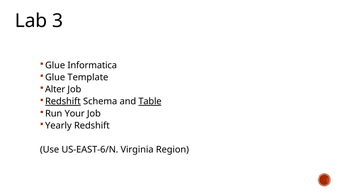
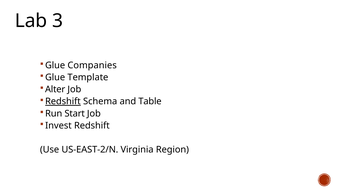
Informatica: Informatica -> Companies (92, 65)
Table underline: present -> none (150, 102)
Your: Your -> Start (75, 114)
Yearly: Yearly -> Invest (58, 126)
US-EAST-6/N: US-EAST-6/N -> US-EAST-2/N (90, 150)
